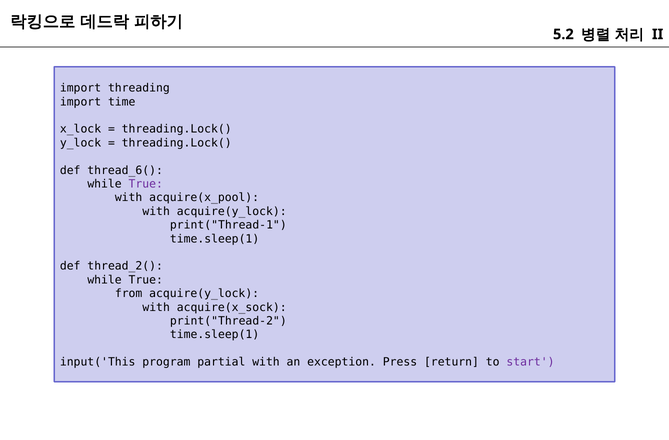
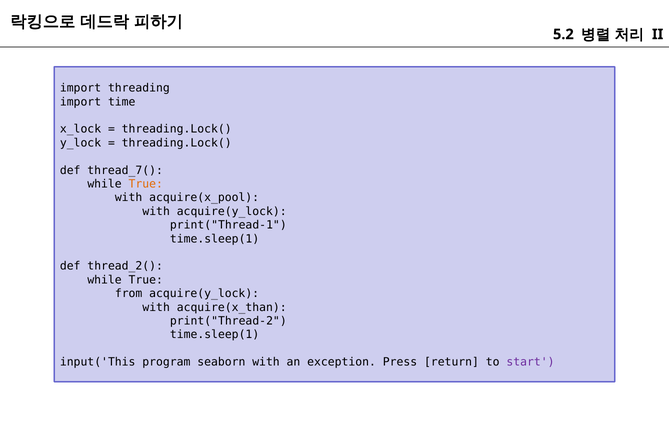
thread_6(: thread_6( -> thread_7( (125, 170)
True colour: purple -> orange (146, 184)
acquire(x_sock: acquire(x_sock -> acquire(x_than (232, 307)
partial: partial -> seaborn (221, 362)
